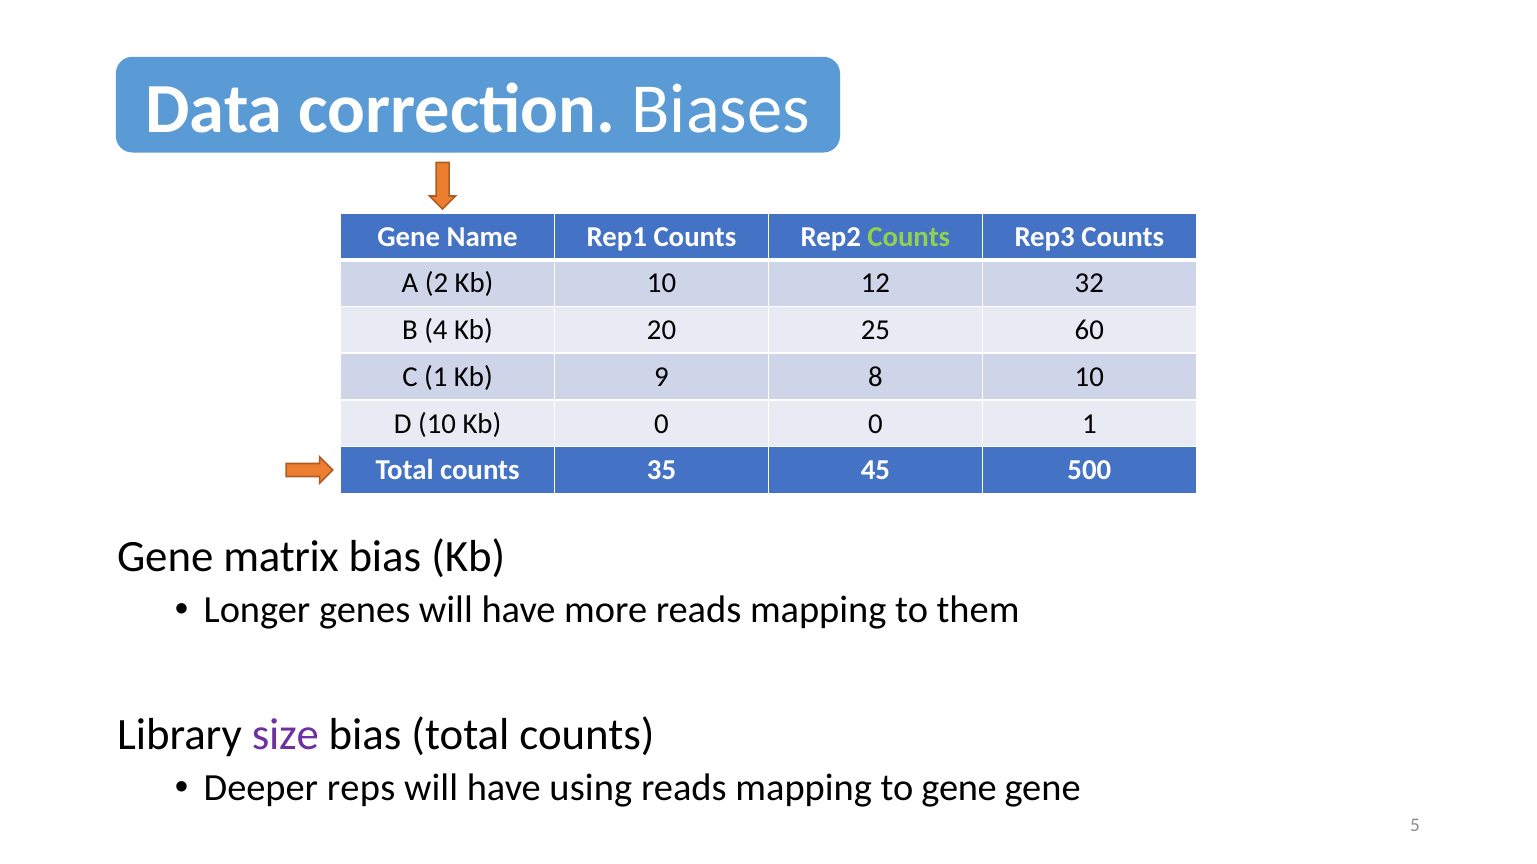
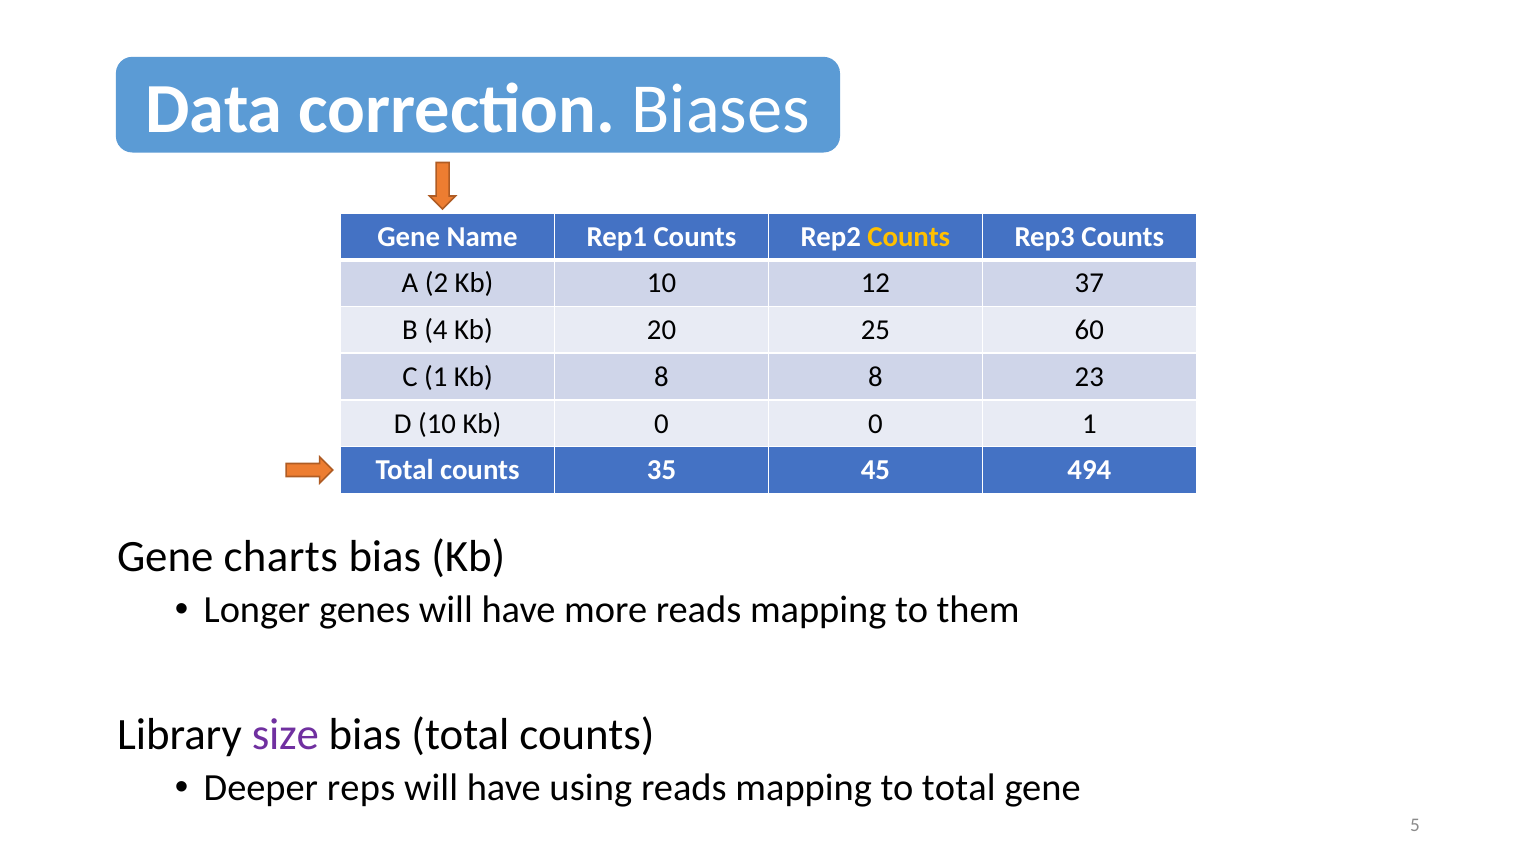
Counts colour: light green -> yellow (909, 237)
32: 32 -> 37 (1089, 284)
Kb 9: 9 -> 8 (662, 377)
8 10: 10 -> 23 (1089, 377)
500: 500 -> 494 (1089, 471)
matrix: matrix -> charts (281, 557)
to gene: gene -> total (959, 788)
